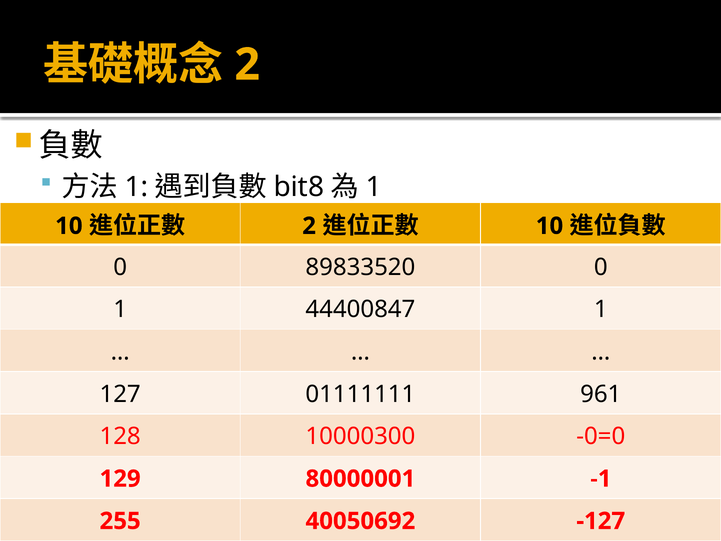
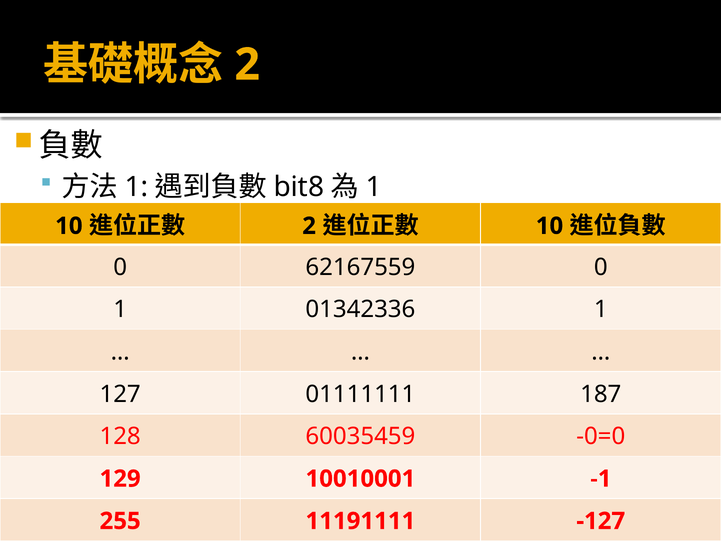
89833520: 89833520 -> 62167559 (360, 267)
44400847: 44400847 -> 01342336 (360, 309)
961: 961 -> 187 (601, 394)
10000300: 10000300 -> 60035459 (360, 436)
80000001: 80000001 -> 10010001 (360, 479)
40050692: 40050692 -> 11191111 (360, 521)
